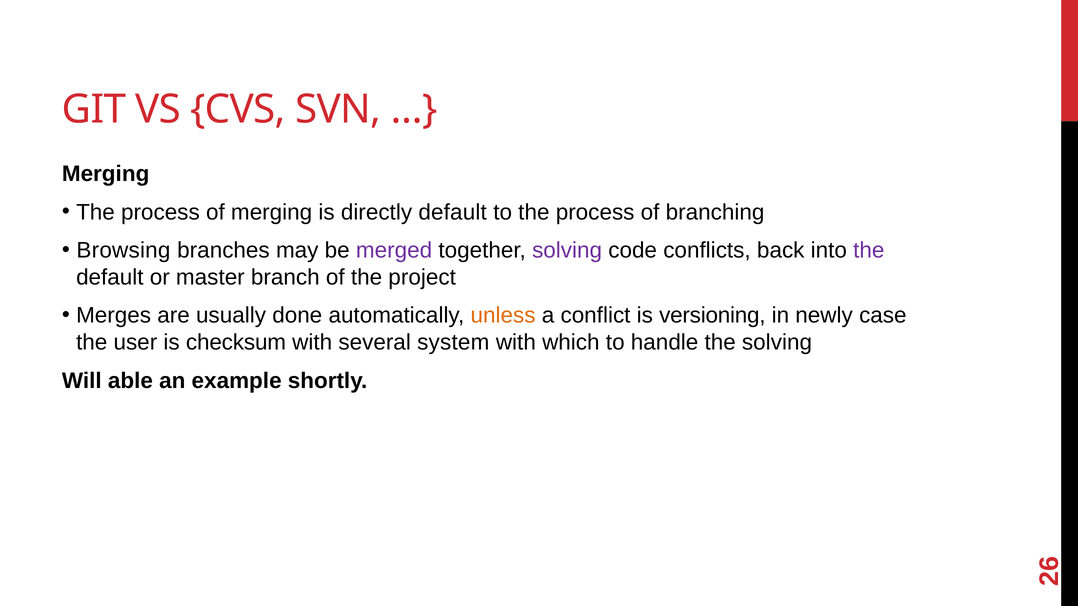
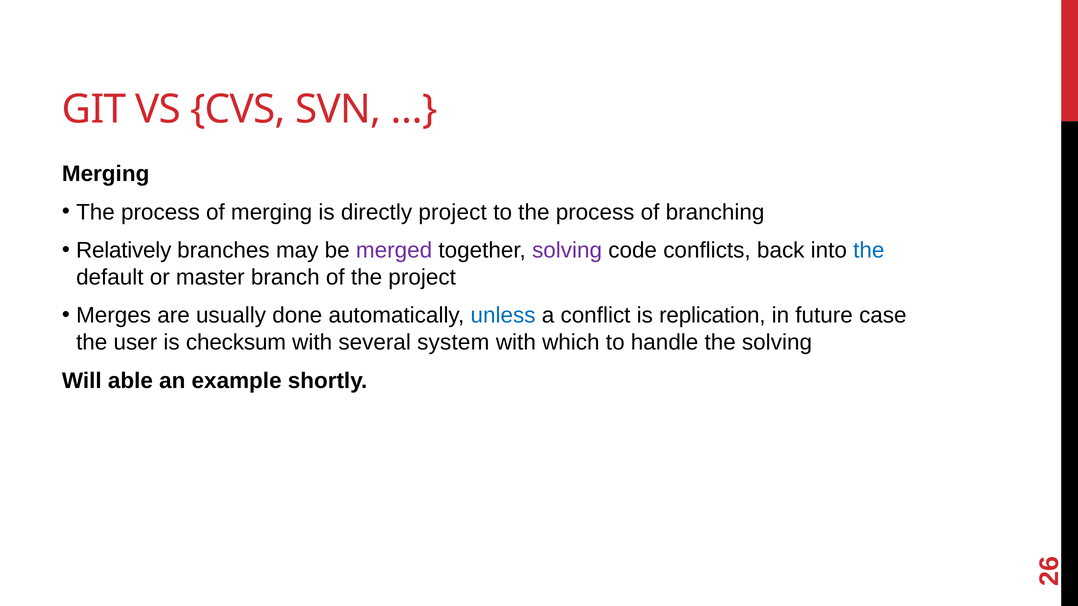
directly default: default -> project (453, 212)
Browsing: Browsing -> Relatively (124, 251)
the colour: purple -> blue (869, 251)
unless colour: orange -> blue (503, 316)
versioning: versioning -> replication (712, 316)
newly: newly -> future (824, 316)
